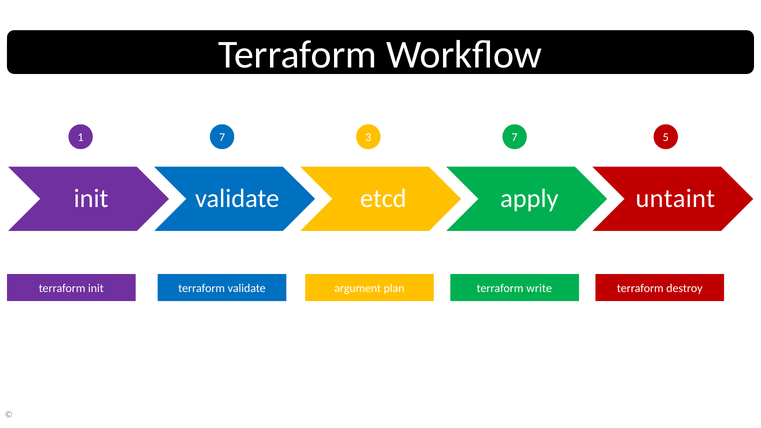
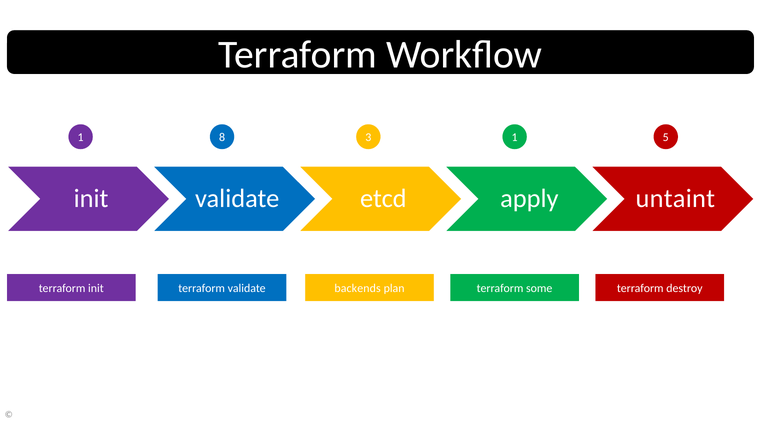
1 7: 7 -> 8 (222, 138)
3 7: 7 -> 1 (515, 138)
argument: argument -> backends (358, 288)
write: write -> some (539, 288)
